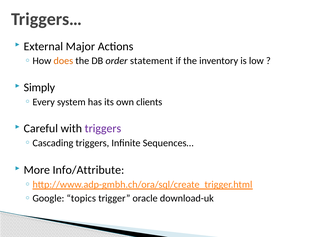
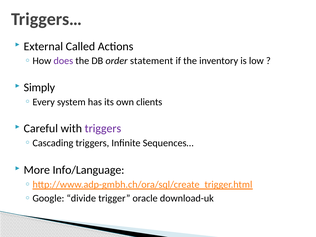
Major: Major -> Called (80, 46)
does colour: orange -> purple (63, 61)
Info/Attribute: Info/Attribute -> Info/Language (88, 170)
topics: topics -> divide (81, 198)
